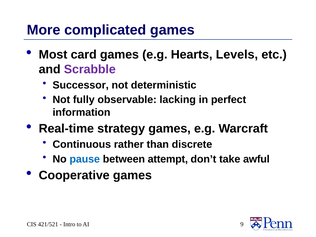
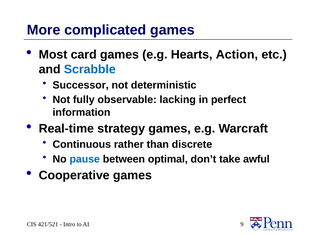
Levels: Levels -> Action (237, 55)
Scrabble colour: purple -> blue (90, 69)
attempt: attempt -> optimal (168, 159)
